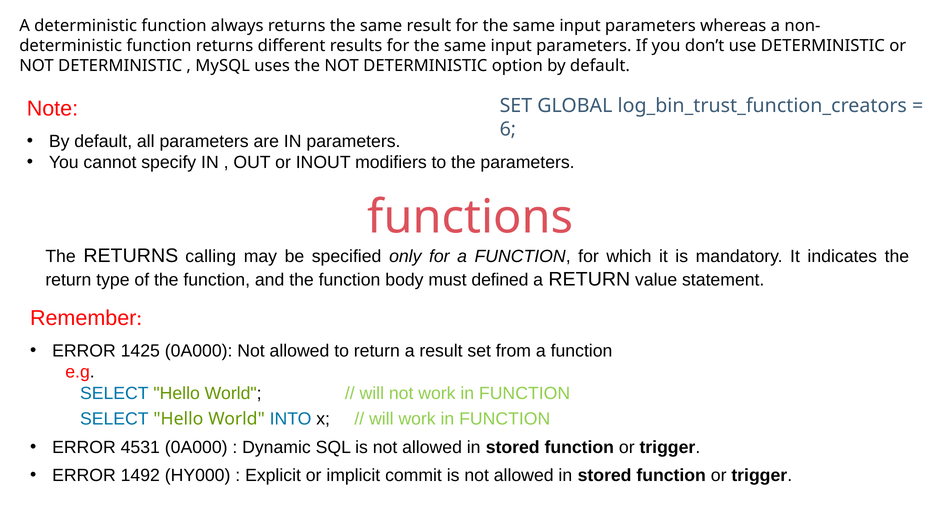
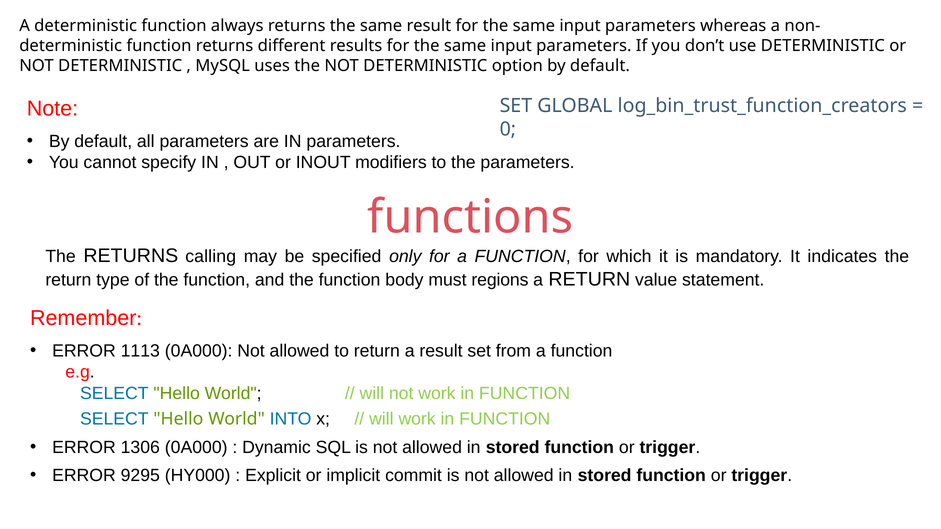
6: 6 -> 0 (508, 130)
defined: defined -> regions (500, 280)
1425: 1425 -> 1113 (140, 351)
4531: 4531 -> 1306 (140, 448)
1492: 1492 -> 9295 (140, 476)
